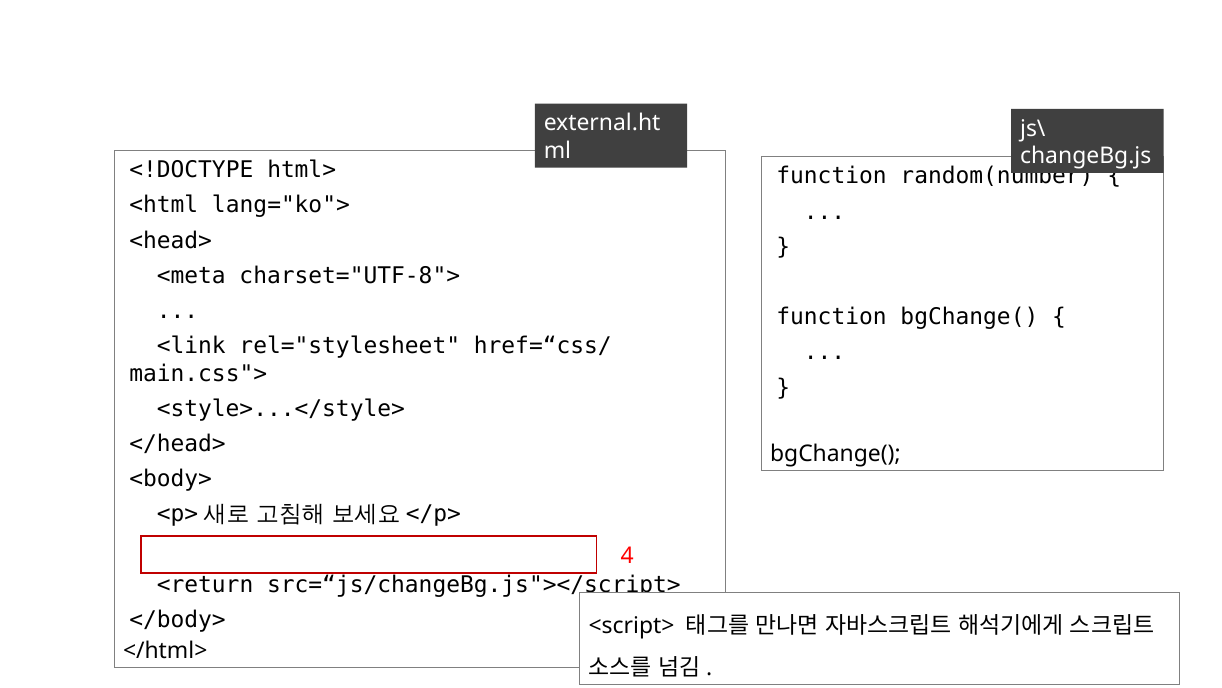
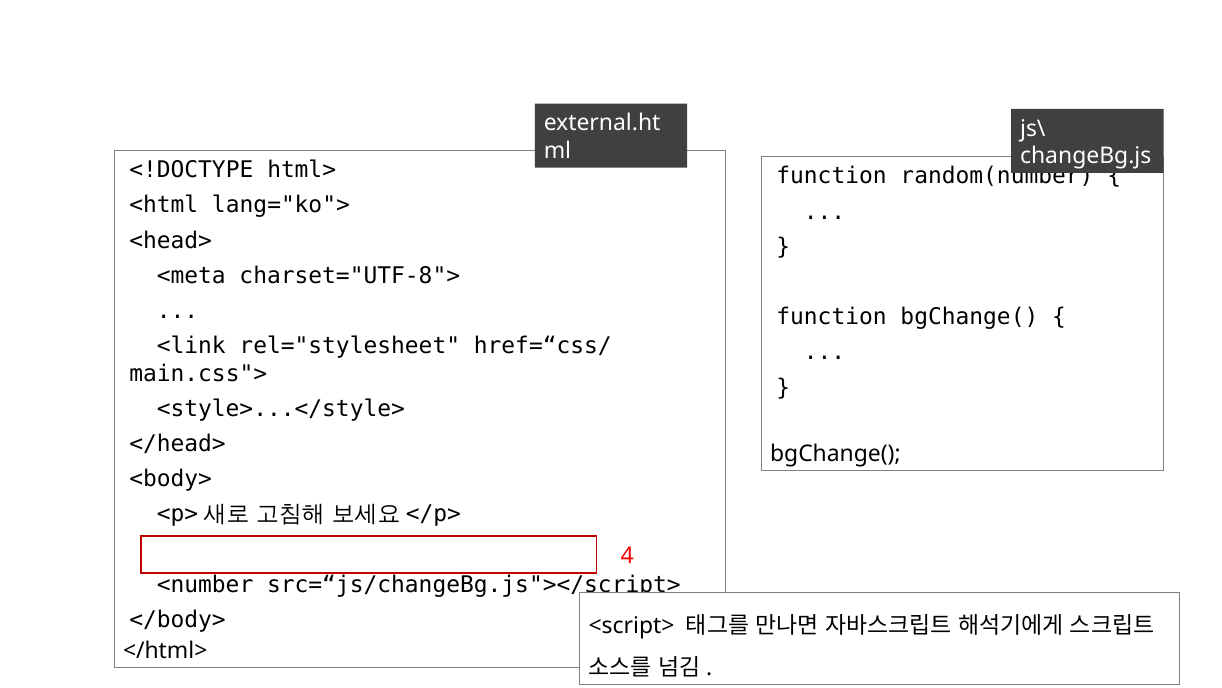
<return: <return -> <number (205, 584)
